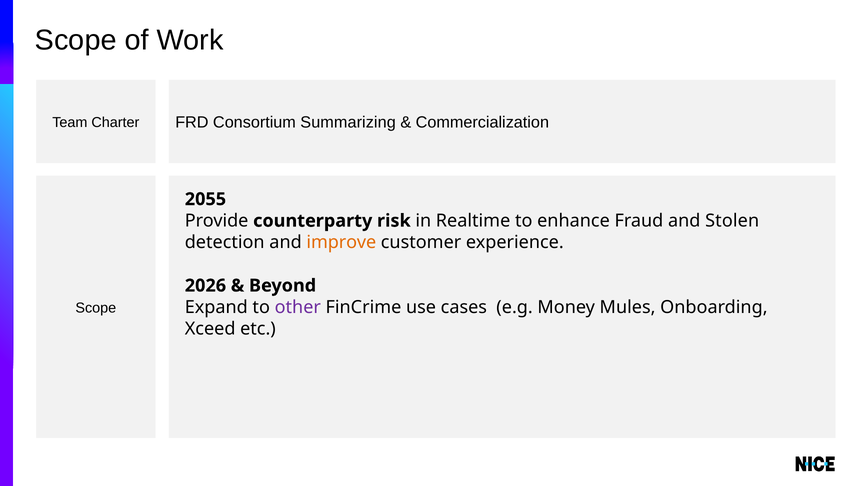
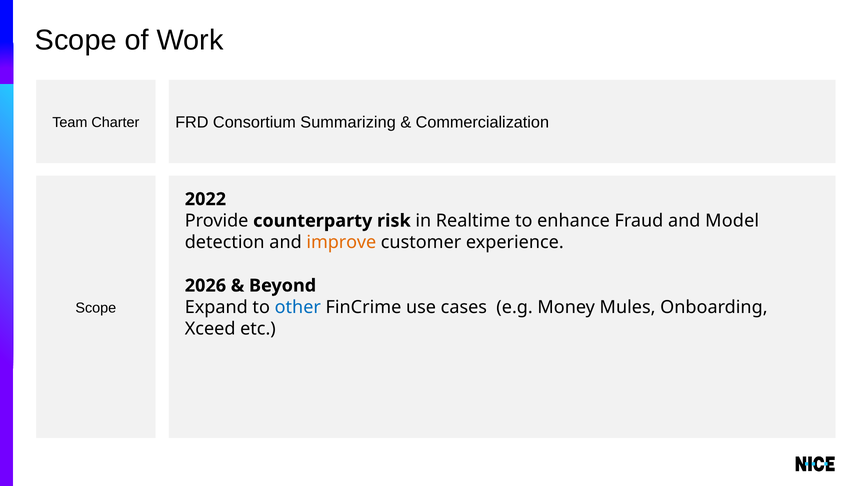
2055: 2055 -> 2022 (205, 199)
Stolen: Stolen -> Model (732, 221)
other colour: purple -> blue (298, 308)
